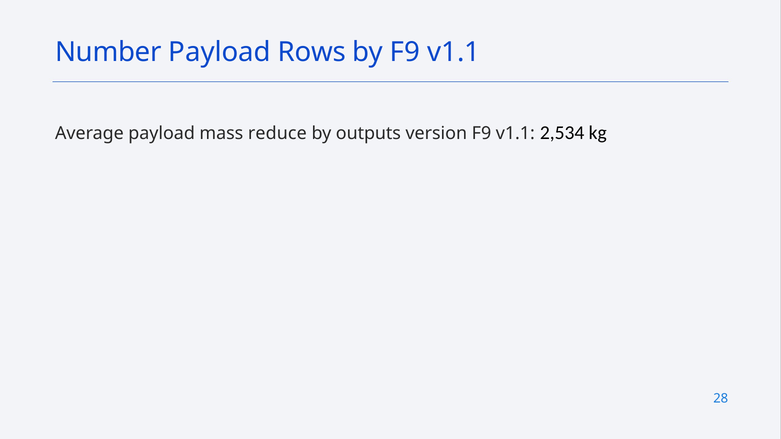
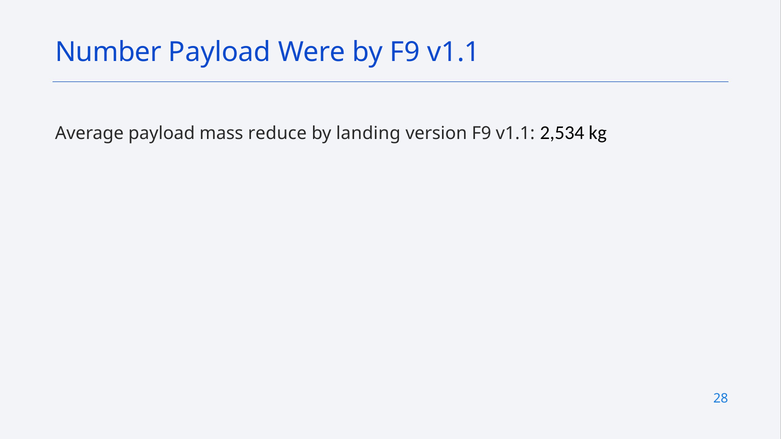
Rows: Rows -> Were (312, 52)
outputs: outputs -> landing (368, 133)
